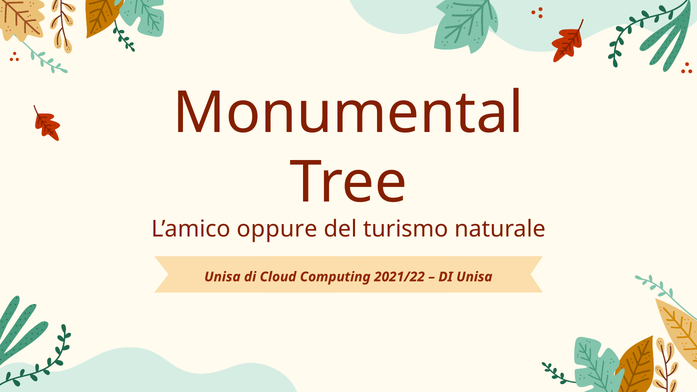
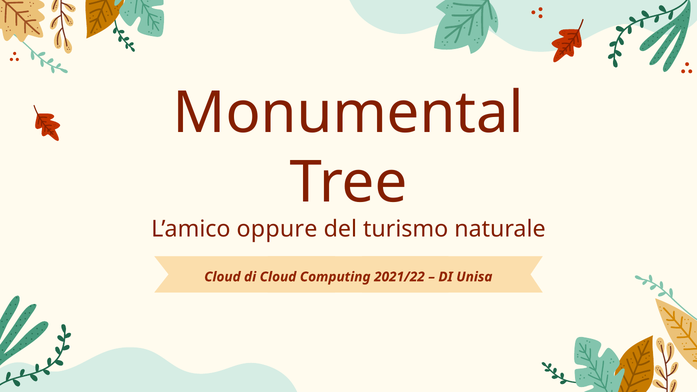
Unisa: Unisa -> Cloud (222, 277)
